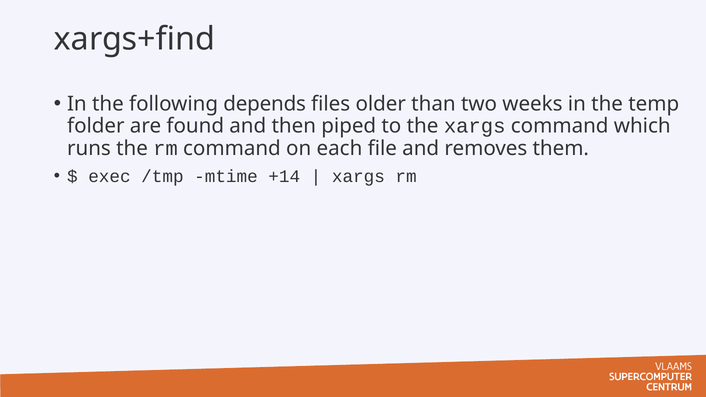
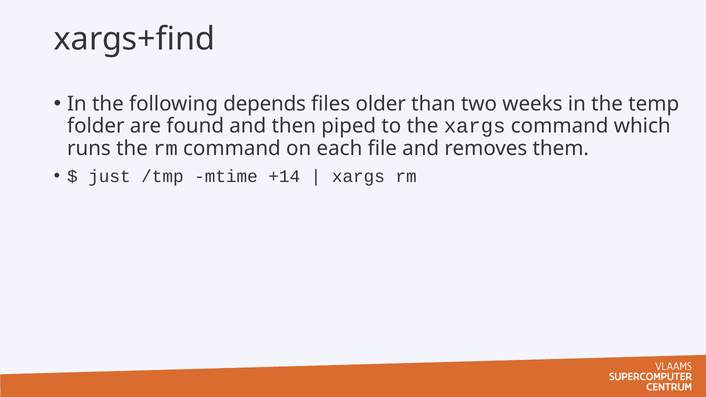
exec: exec -> just (109, 176)
